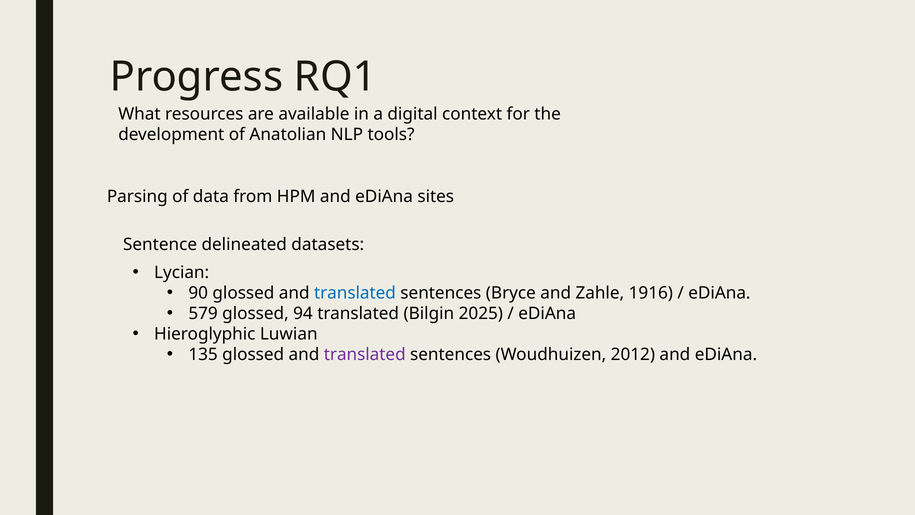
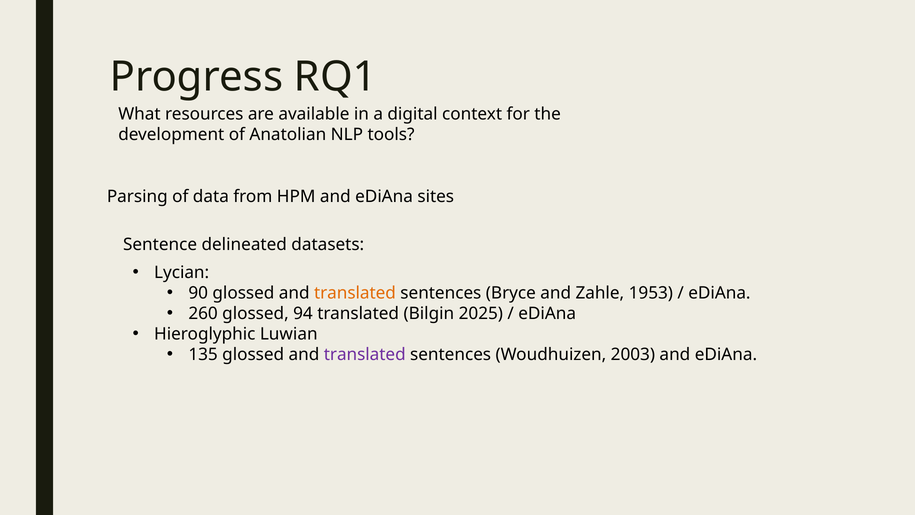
translated colour: blue -> orange (355, 293)
1916: 1916 -> 1953 (651, 293)
579: 579 -> 260 (203, 313)
2012: 2012 -> 2003 (633, 355)
